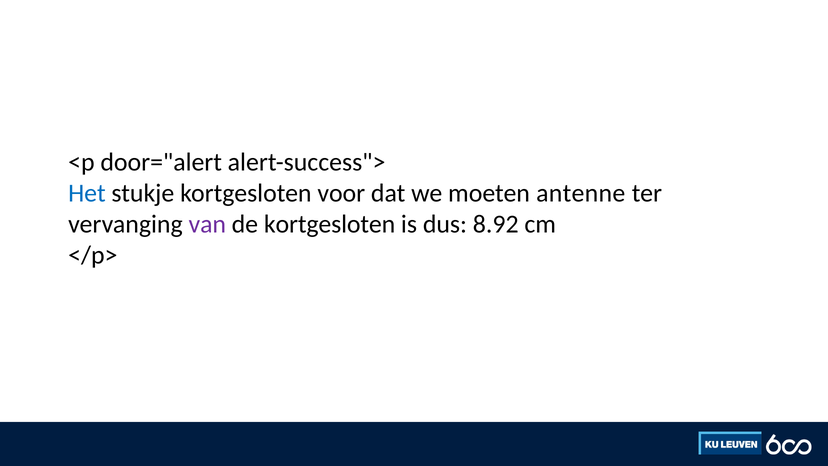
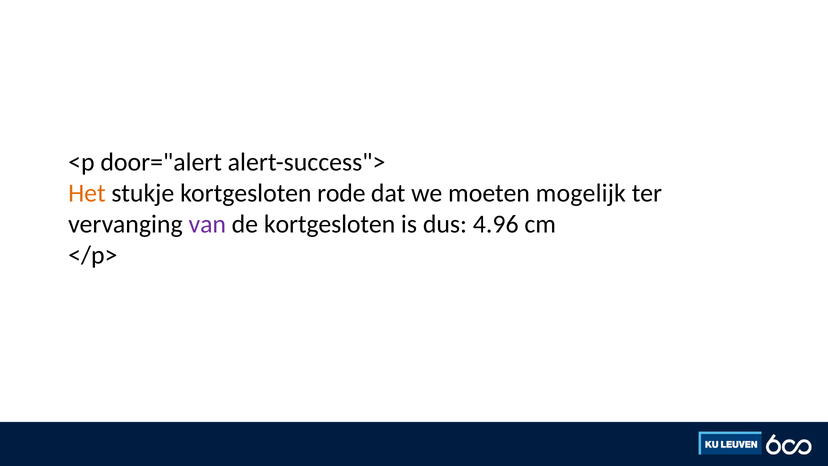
Het colour: blue -> orange (87, 193)
voor: voor -> rode (341, 193)
antenne: antenne -> mogelijk (581, 193)
8.92: 8.92 -> 4.96 (496, 224)
